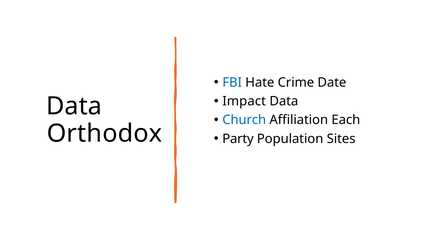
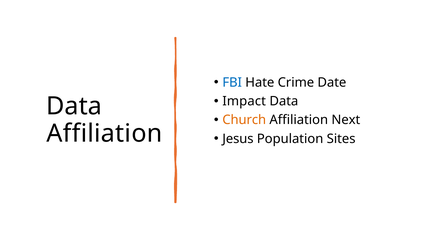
Church colour: blue -> orange (244, 120)
Each: Each -> Next (346, 120)
Orthodox: Orthodox -> Affiliation (104, 133)
Party: Party -> Jesus (238, 138)
